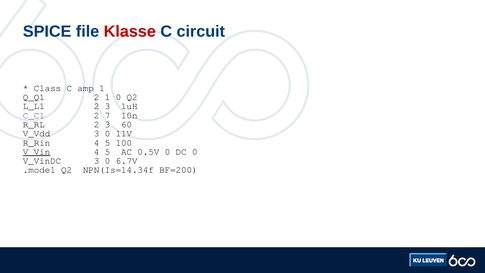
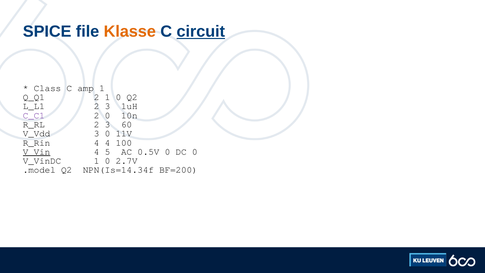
Klasse colour: red -> orange (130, 32)
circuit underline: none -> present (201, 32)
2 7: 7 -> 0 (107, 115)
R_Rin 4 5: 5 -> 4 (107, 143)
V_VinDC 3: 3 -> 1 (97, 161)
6.7V: 6.7V -> 2.7V (127, 161)
